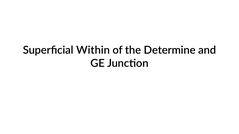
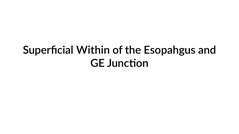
Determine: Determine -> Esopahgus (170, 50)
